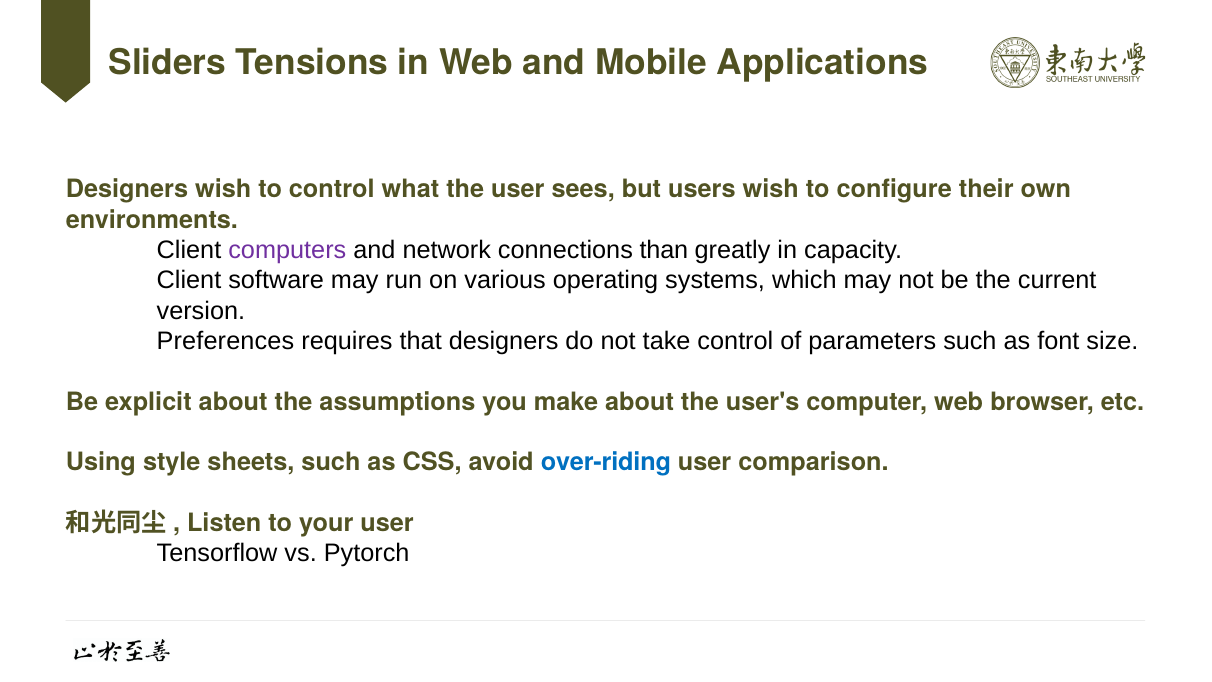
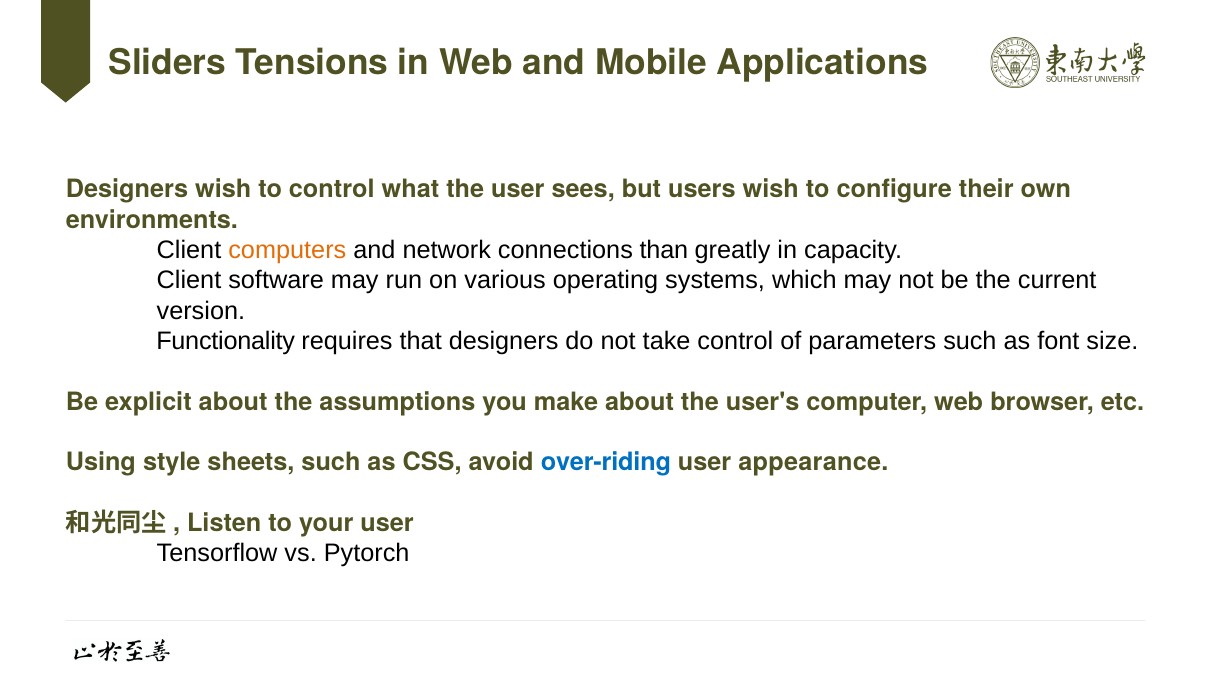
computers colour: purple -> orange (287, 250)
Preferences: Preferences -> Functionality (226, 341)
comparison: comparison -> appearance (813, 462)
